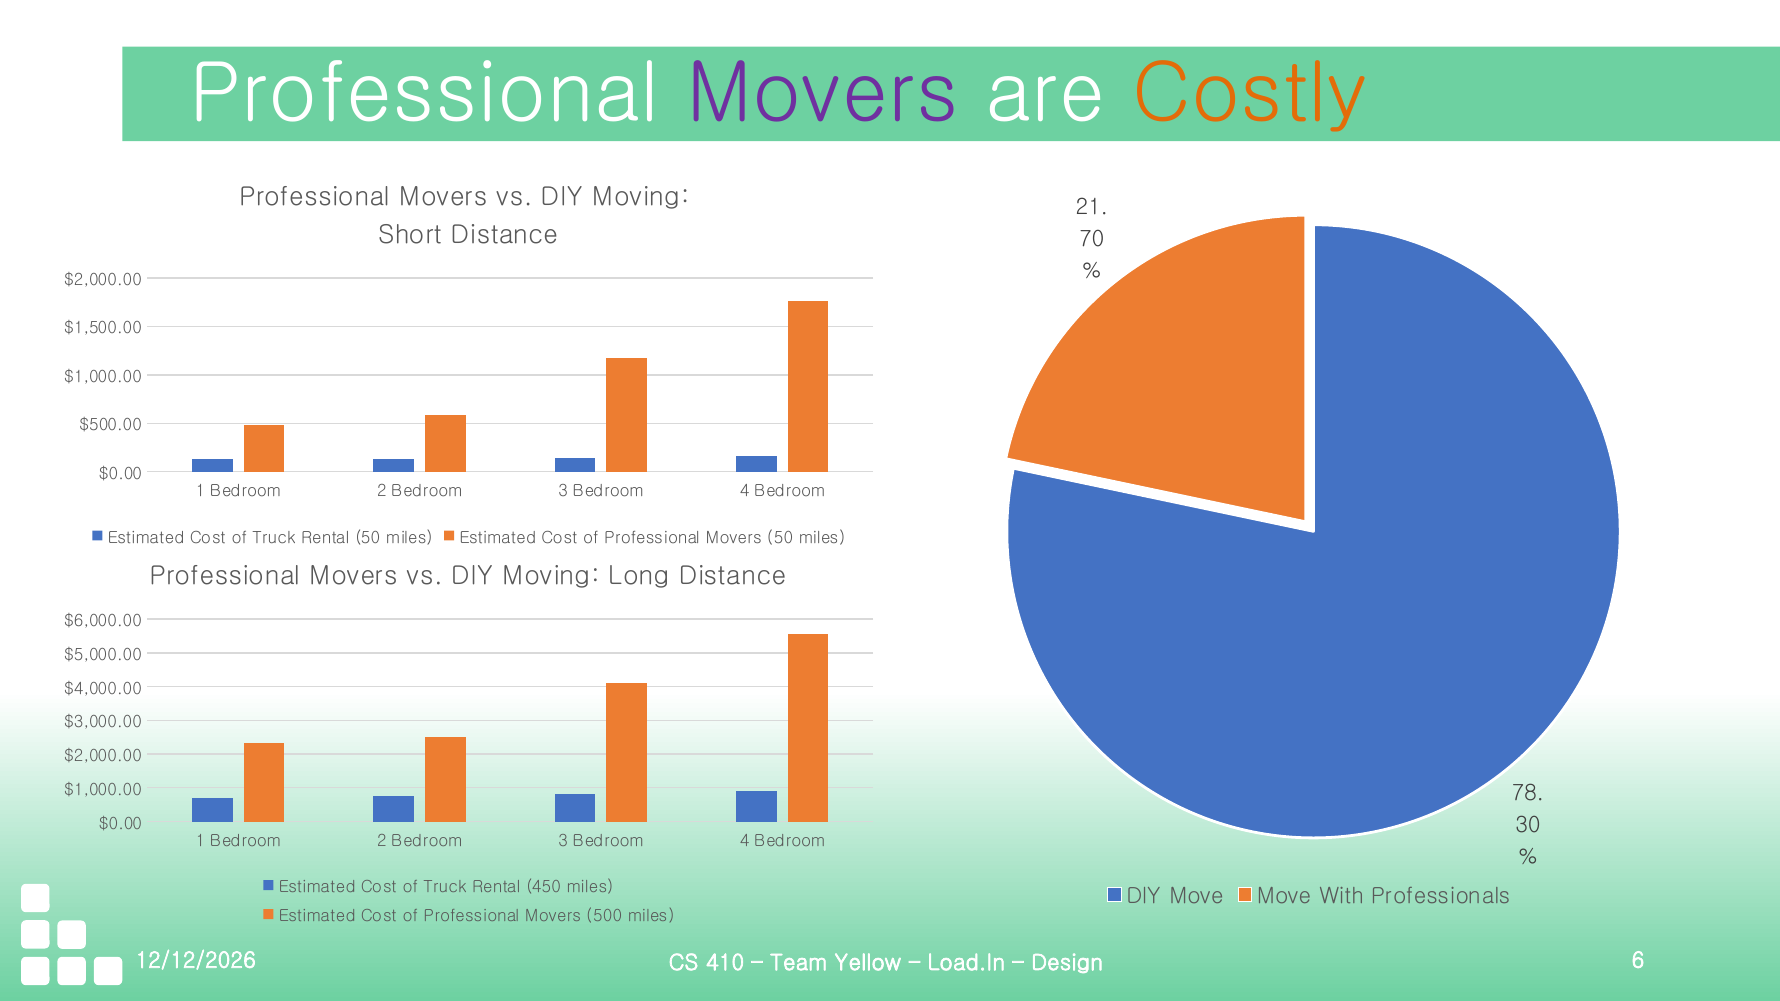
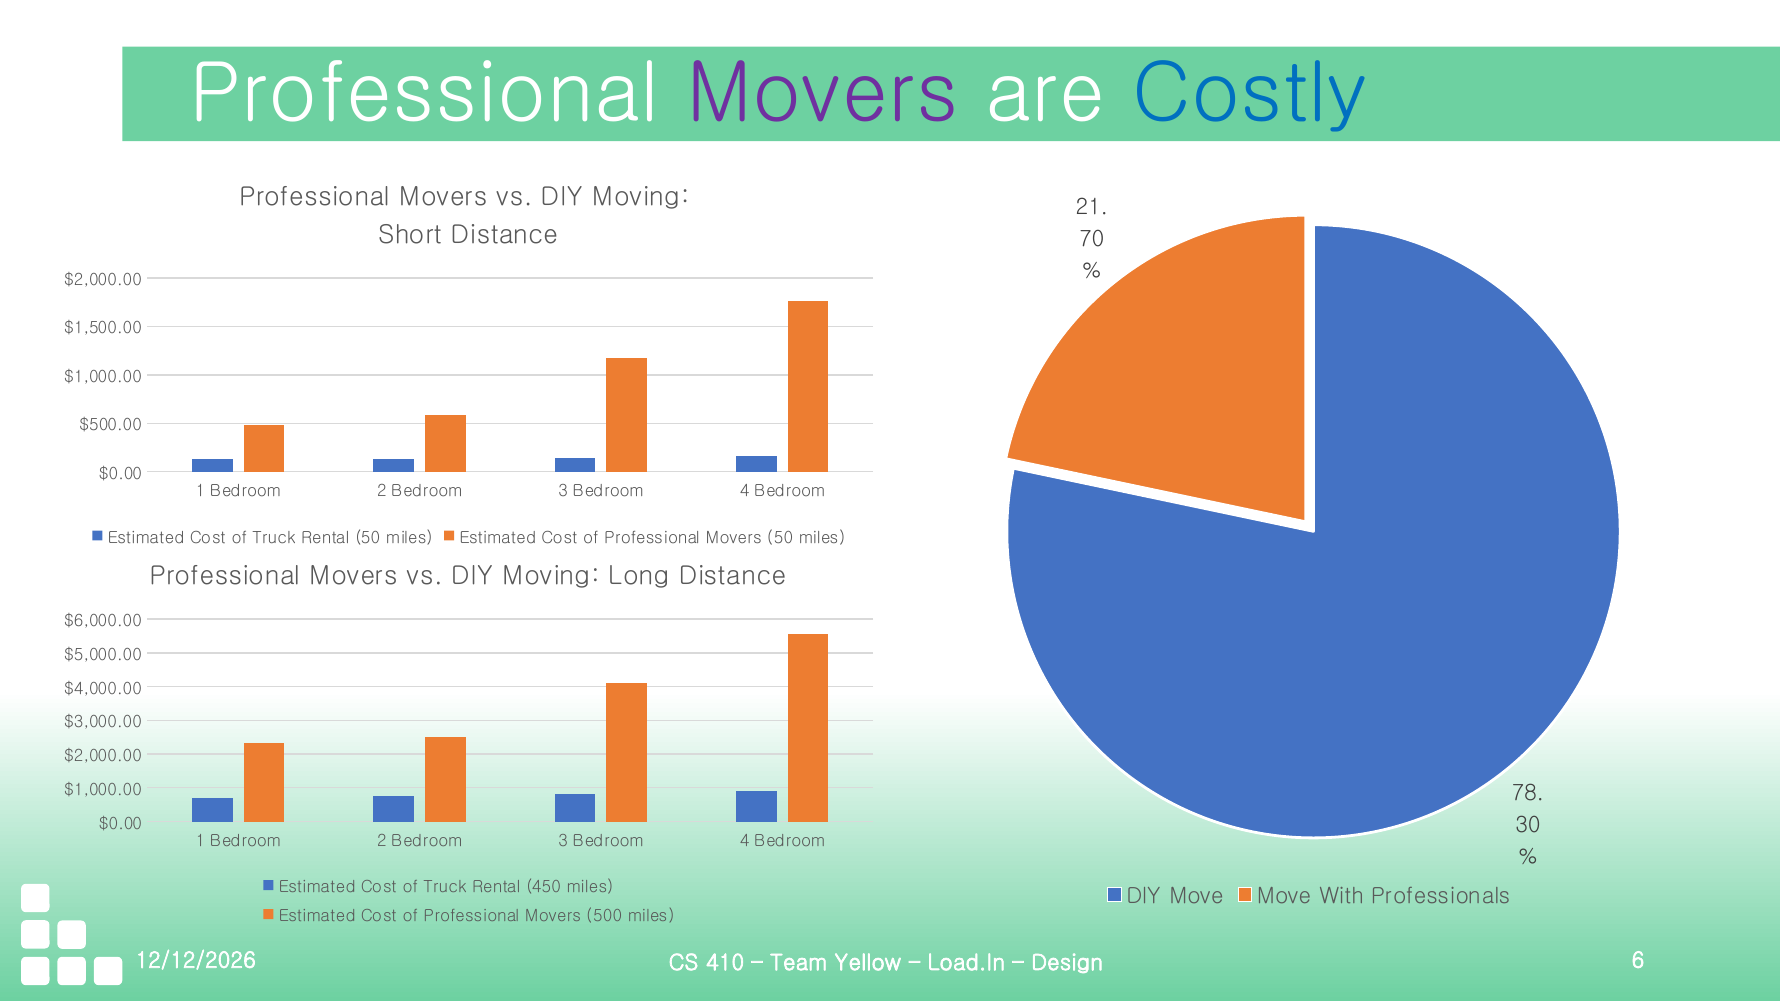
Costly colour: orange -> blue (1251, 93)
